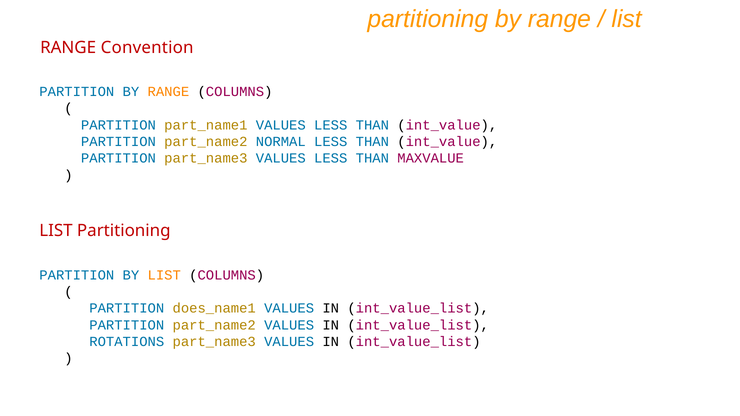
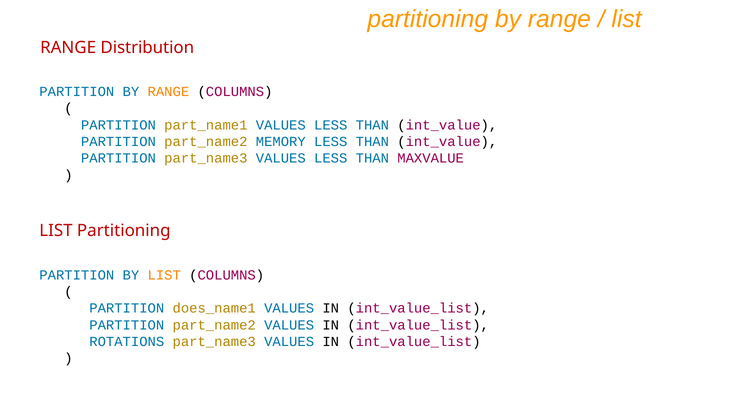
Convention: Convention -> Distribution (147, 48)
NORMAL: NORMAL -> MEMORY (281, 142)
